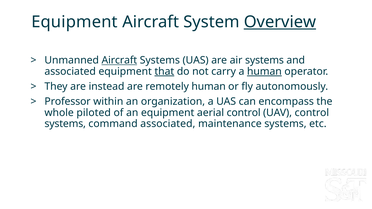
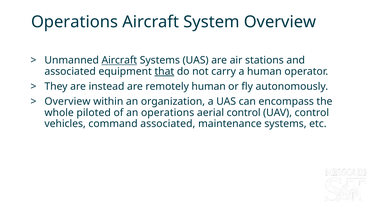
Equipment: Equipment -> Operations (75, 22)
Overview underline: present -> none (280, 22)
air systems: systems -> stations (264, 60)
human underline: present -> none (264, 72)
Professor: Professor -> Overview (67, 102)
an equipment: equipment -> operations (168, 113)
systems: systems -> vehicles (65, 124)
